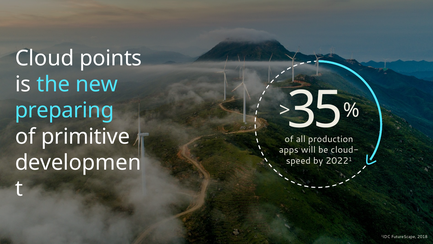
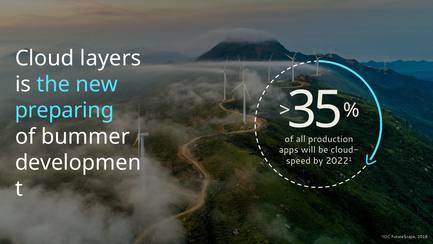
points: points -> layers (111, 58)
primitive: primitive -> bummer (85, 136)
